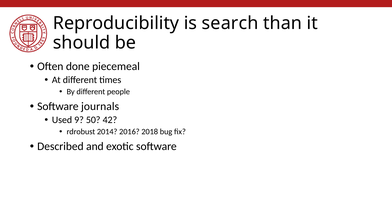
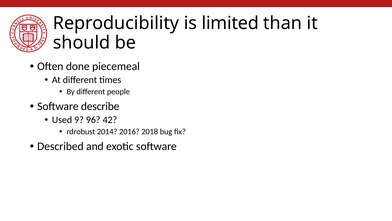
search: search -> limited (230, 23)
journals: journals -> describe (100, 106)
50: 50 -> 96 (93, 120)
